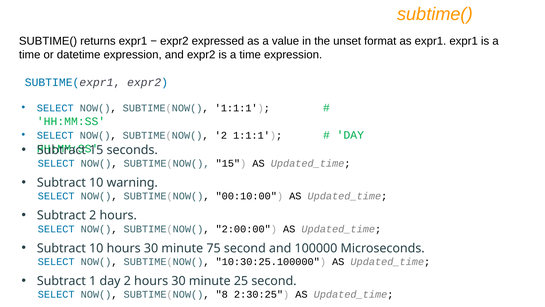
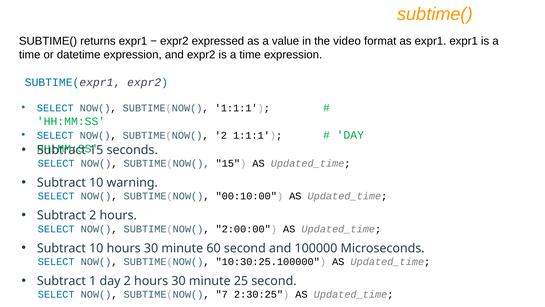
unset: unset -> video (347, 41)
75: 75 -> 60 (214, 248)
8: 8 -> 7 (222, 294)
